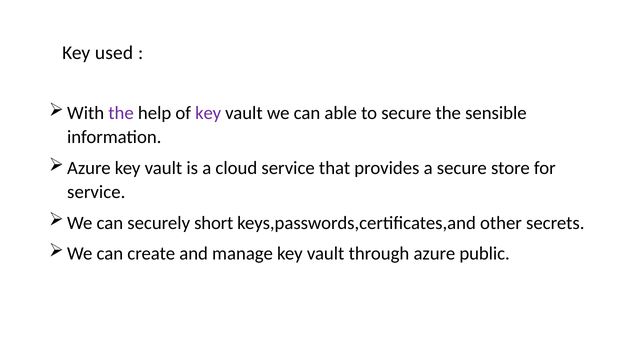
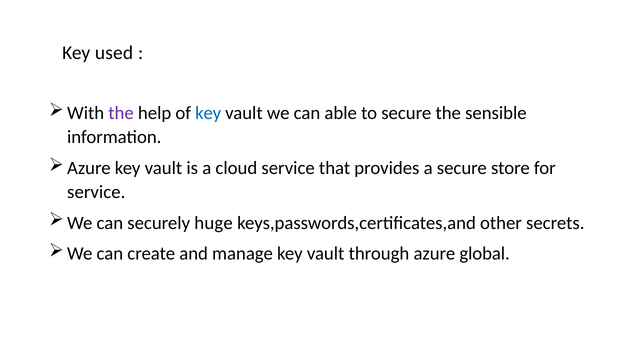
key colour: purple -> blue (208, 113)
short: short -> huge (214, 223)
public: public -> global (485, 253)
